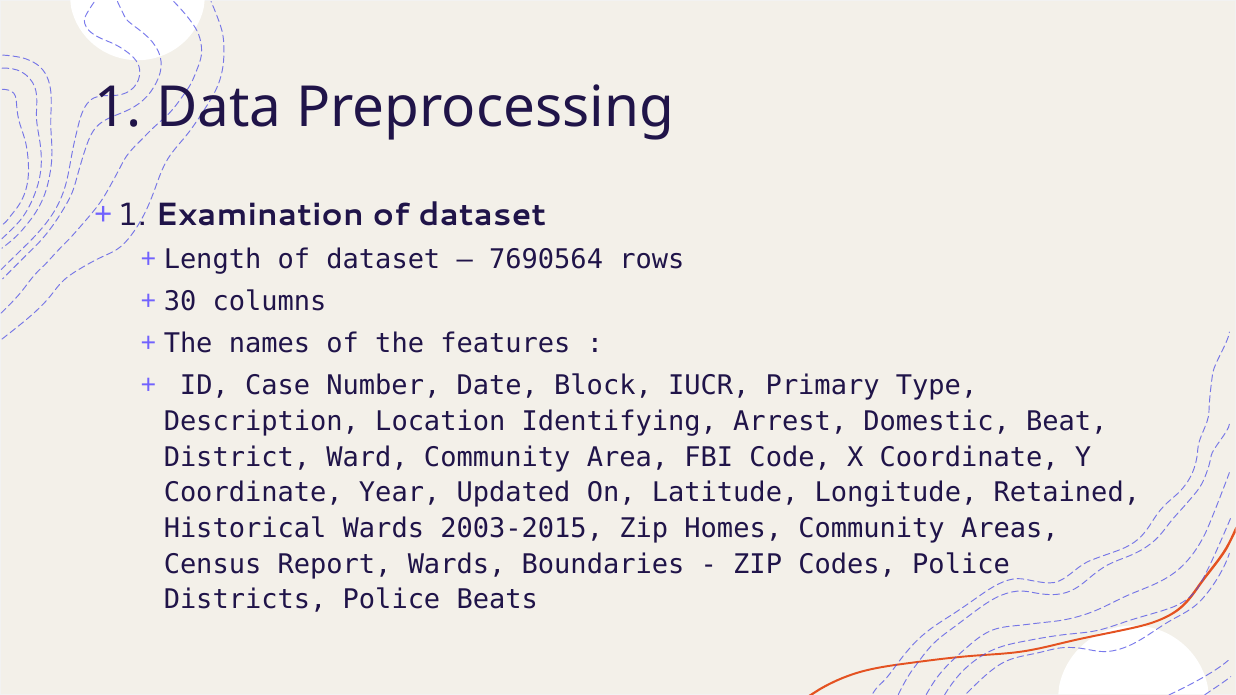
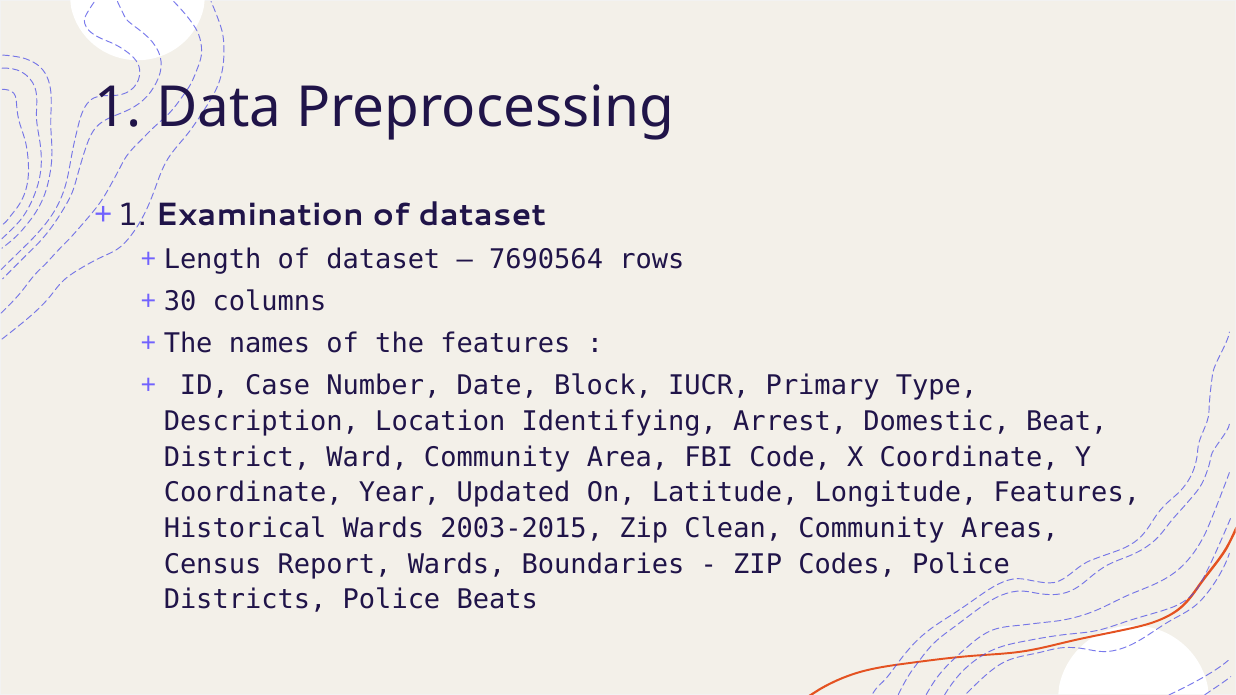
Longitude Retained: Retained -> Features (1067, 493)
Homes: Homes -> Clean (733, 529)
